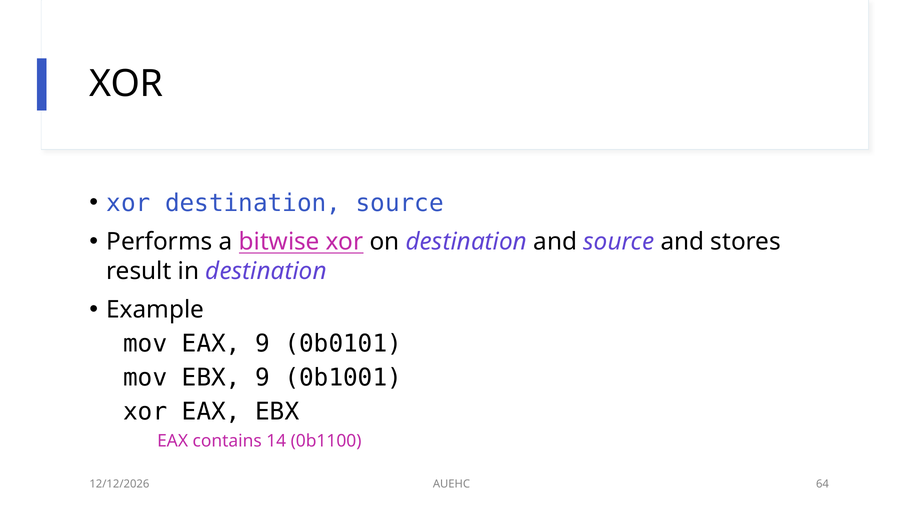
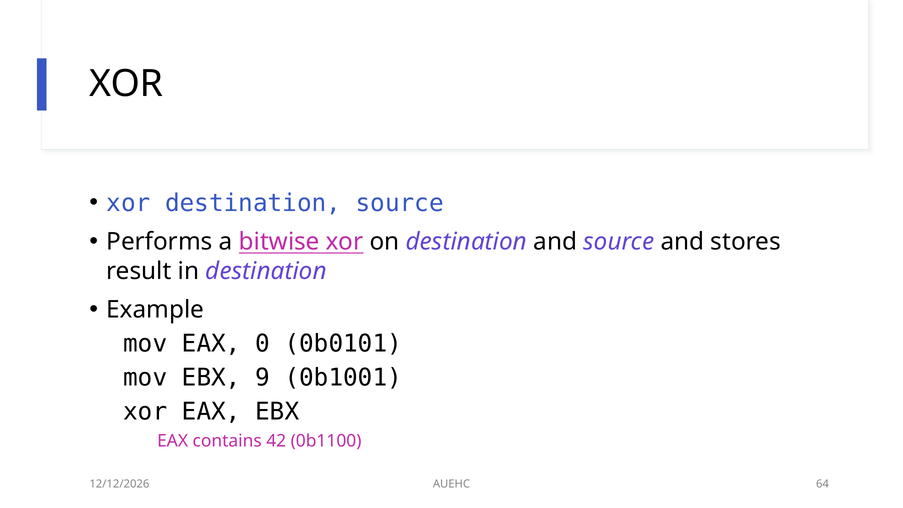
EAX 9: 9 -> 0 (263, 344)
14: 14 -> 42 (276, 441)
